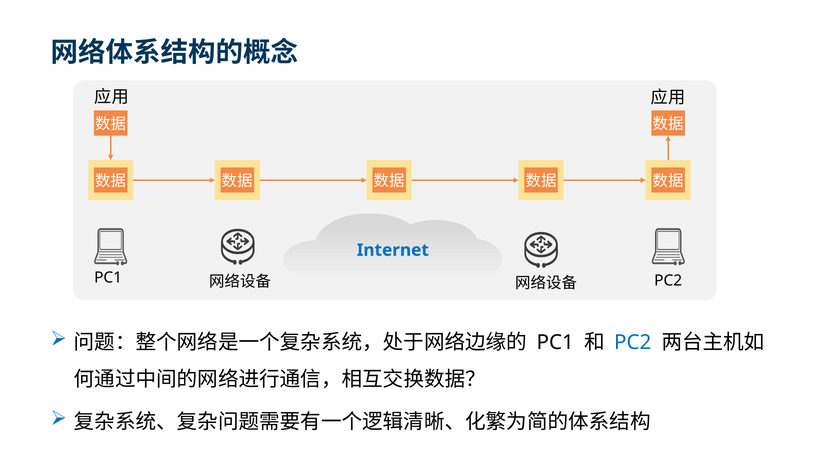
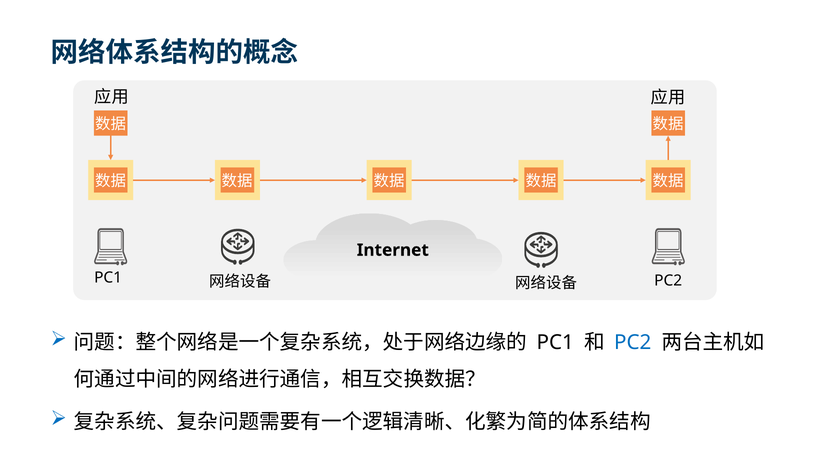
Internet colour: blue -> black (393, 250)
